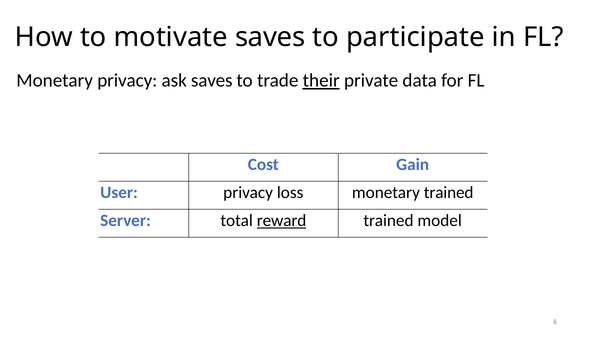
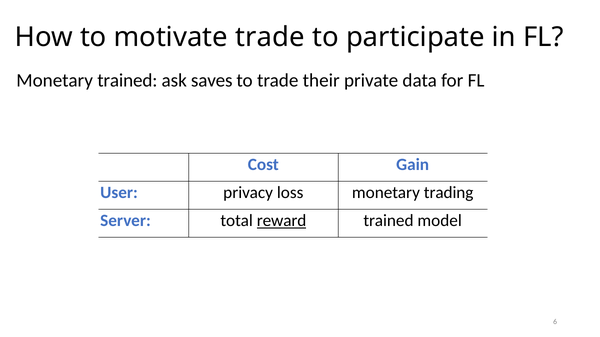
motivate saves: saves -> trade (270, 37)
Monetary privacy: privacy -> trained (127, 81)
their underline: present -> none (321, 81)
monetary trained: trained -> trading (449, 193)
